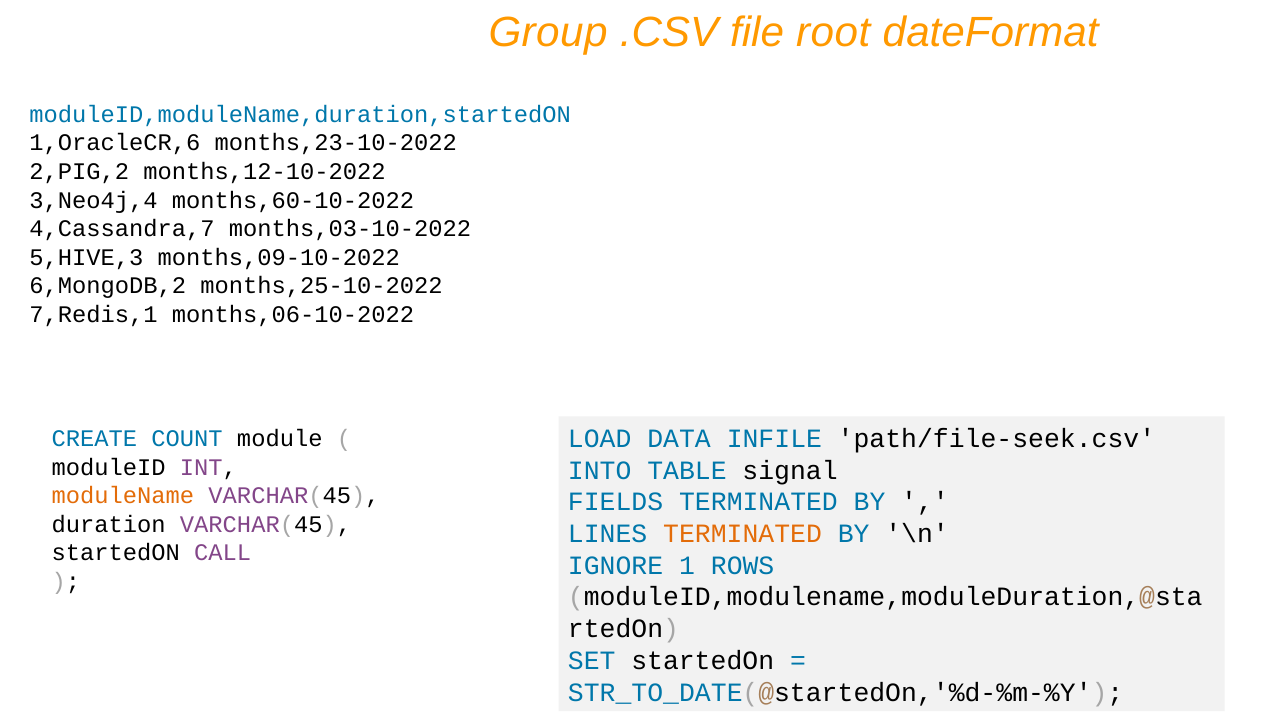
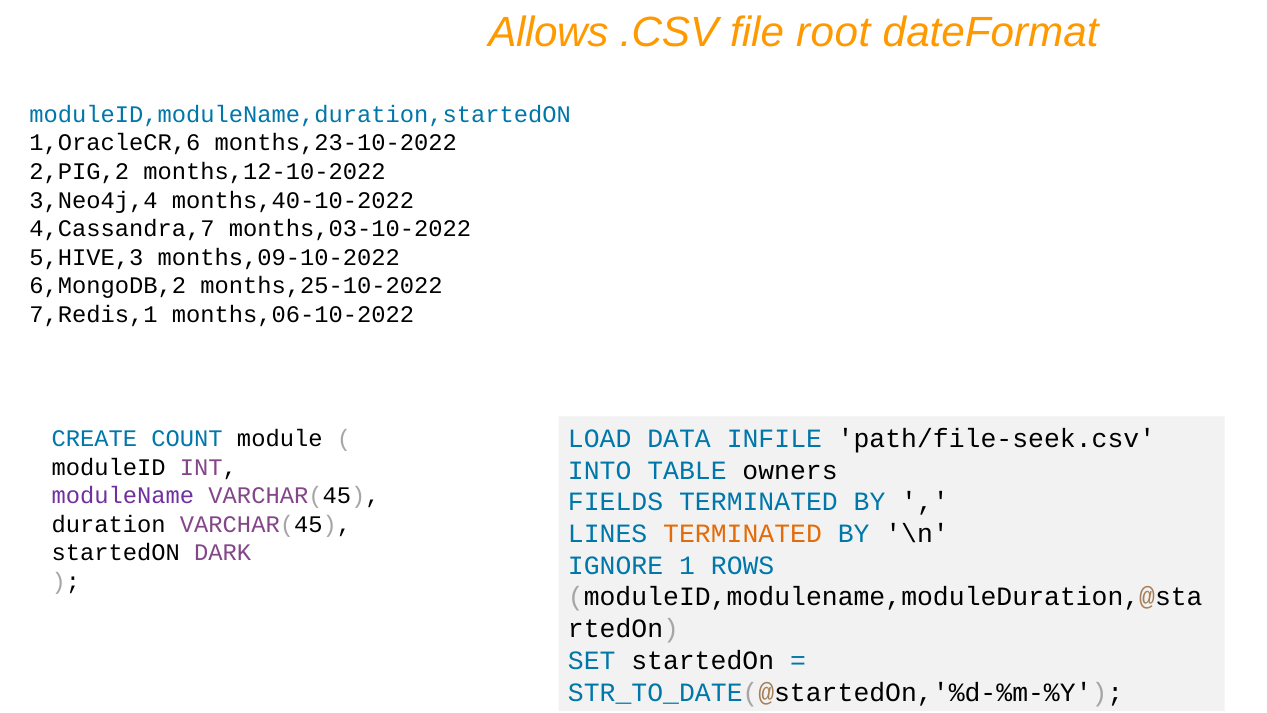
Group: Group -> Allows (548, 33)
months,60-10-2022: months,60-10-2022 -> months,40-10-2022 (293, 200)
signal: signal -> owners (790, 470)
moduleName colour: orange -> purple (123, 496)
CALL: CALL -> DARK (223, 553)
